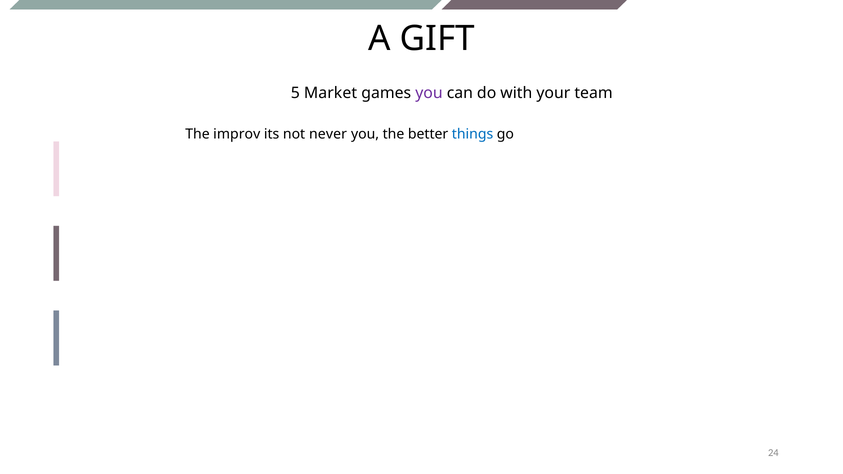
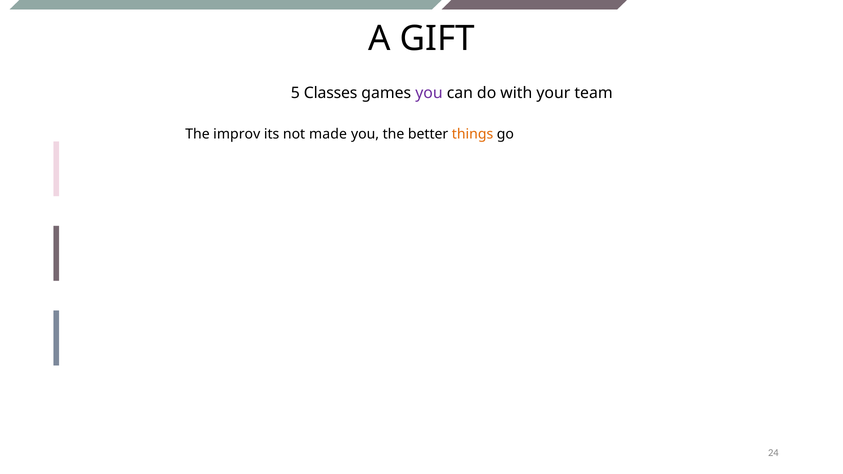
Market: Market -> Classes (331, 93)
never: never -> made (328, 134)
things colour: blue -> orange (473, 134)
